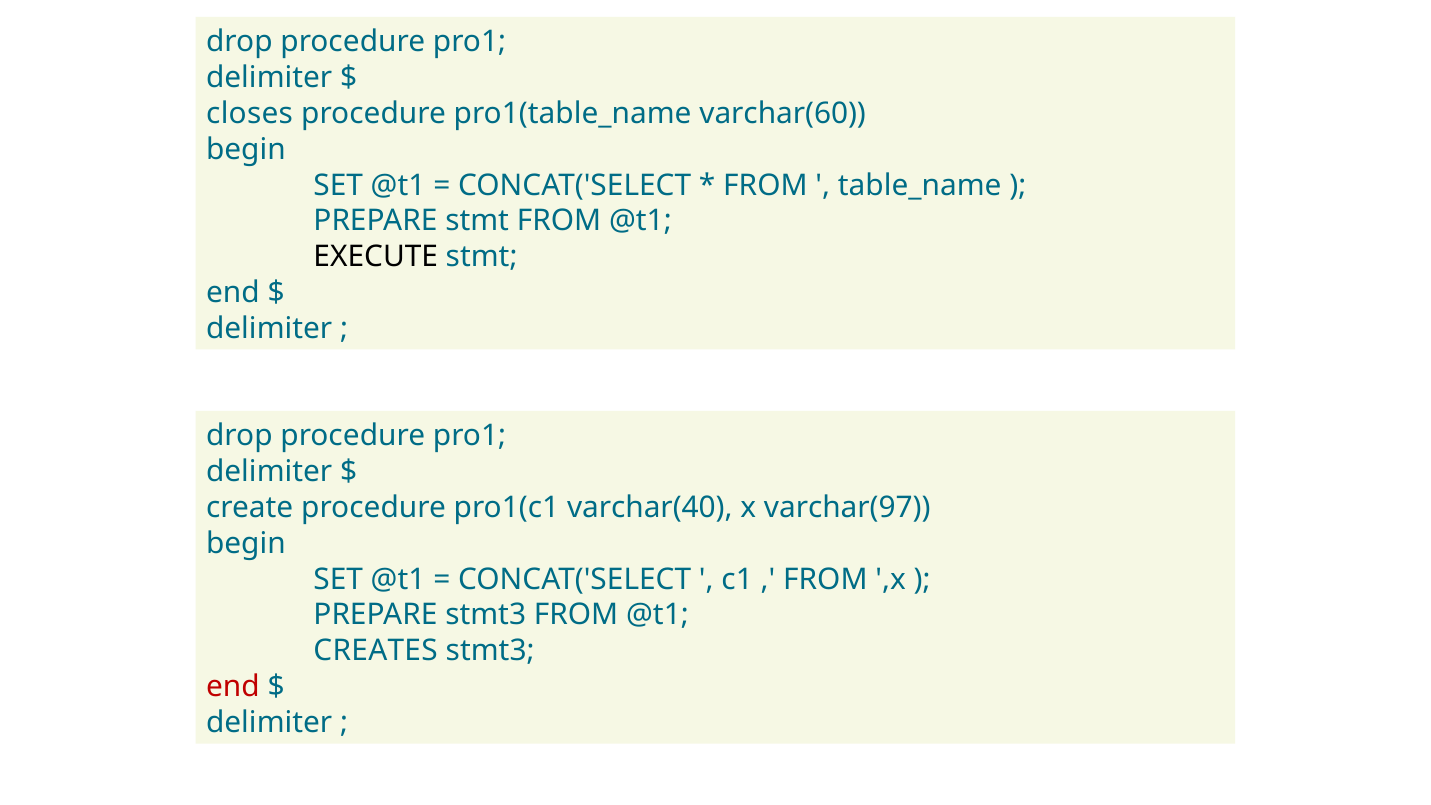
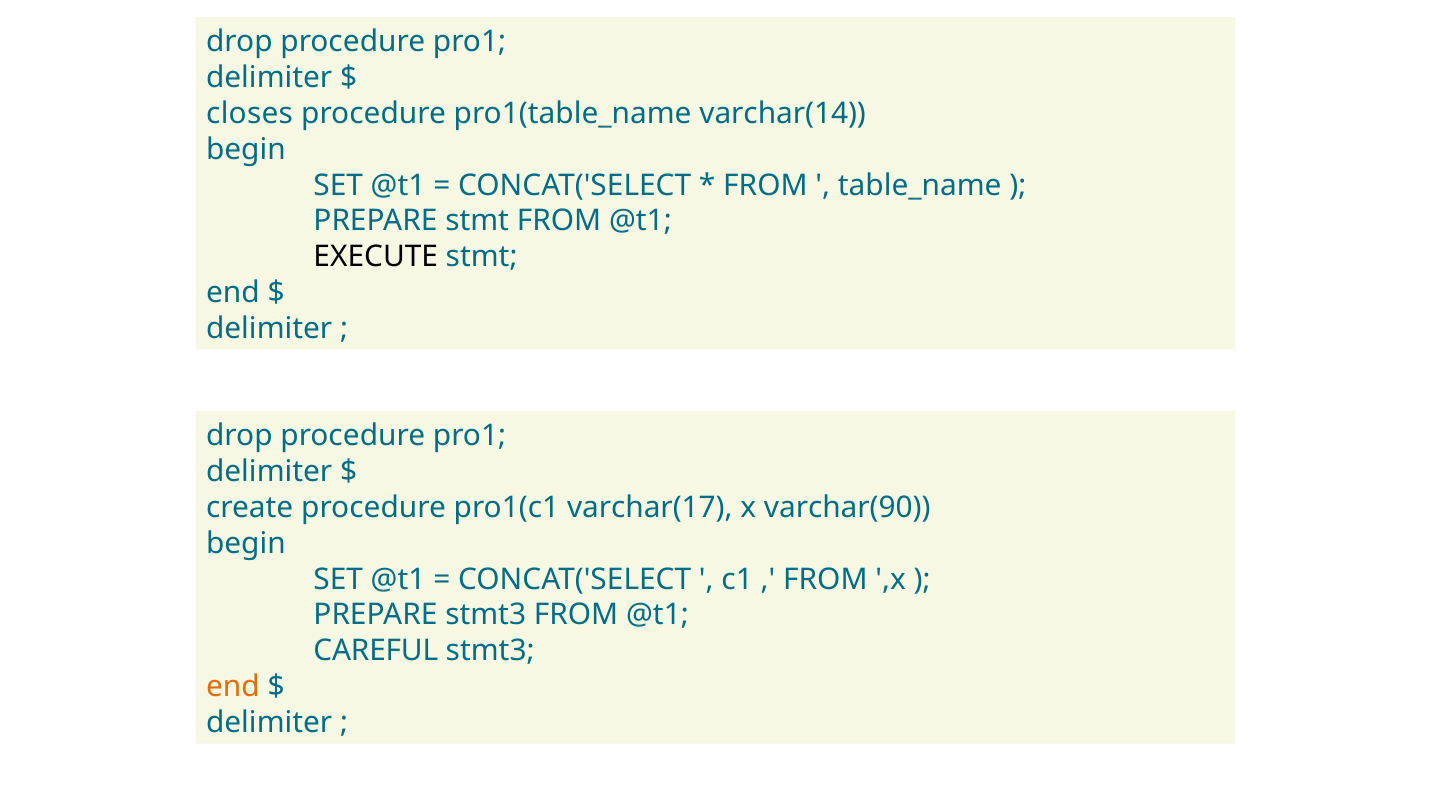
varchar(60: varchar(60 -> varchar(14 (783, 114)
varchar(40: varchar(40 -> varchar(17 (650, 508)
varchar(97: varchar(97 -> varchar(90 (847, 508)
CREATES: CREATES -> CAREFUL (376, 651)
end colour: red -> orange (233, 687)
